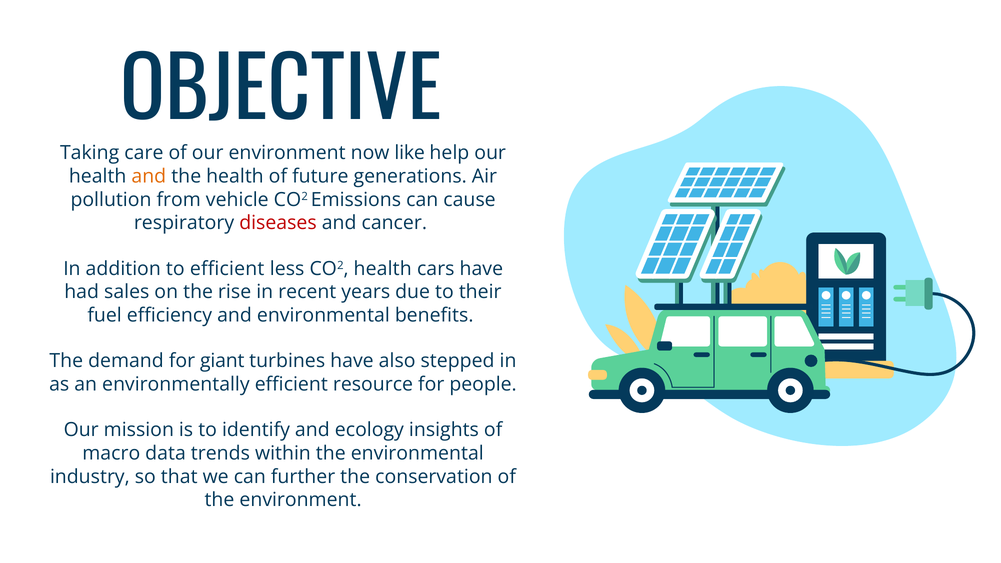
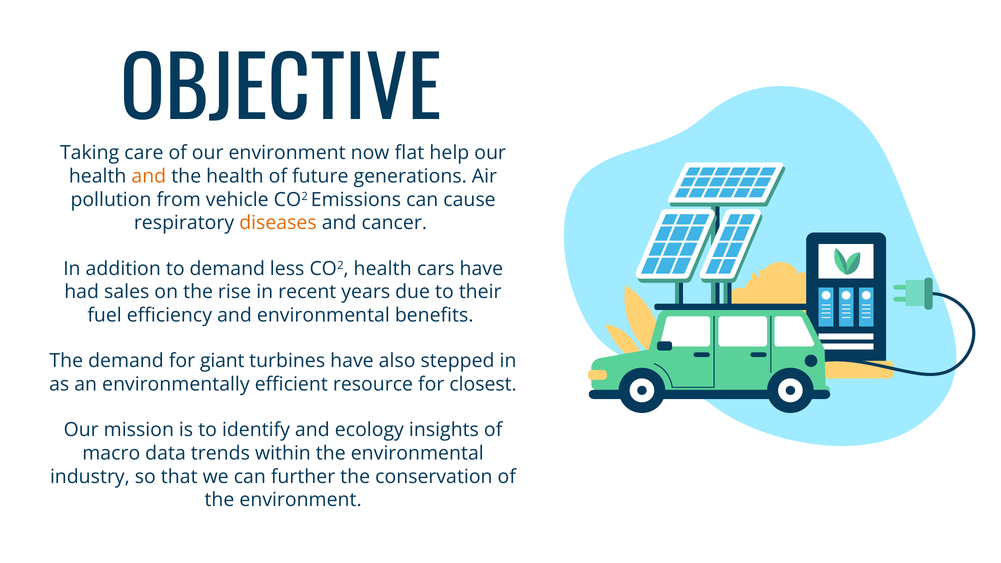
like: like -> flat (409, 153)
diseases colour: red -> orange (278, 223)
to efficient: efficient -> demand (227, 269)
people: people -> closest (483, 384)
